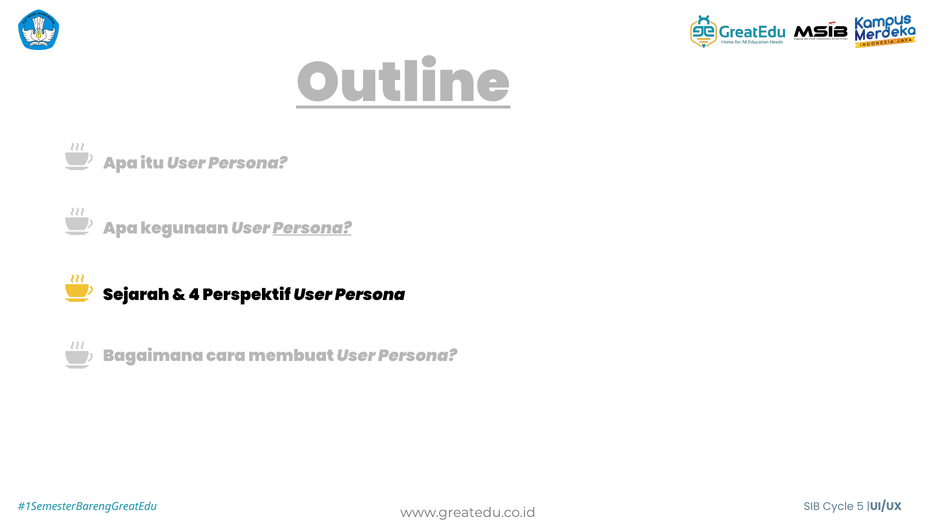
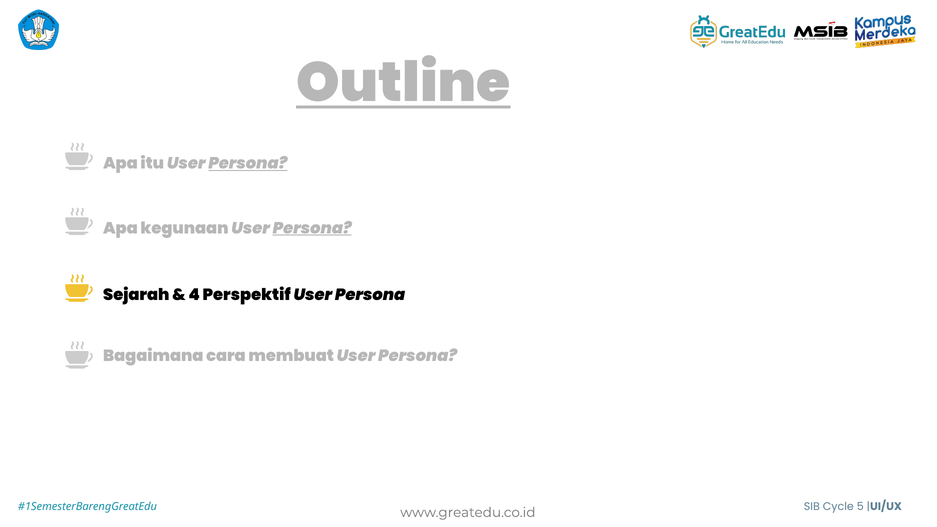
Persona underline: none -> present (248, 163)
